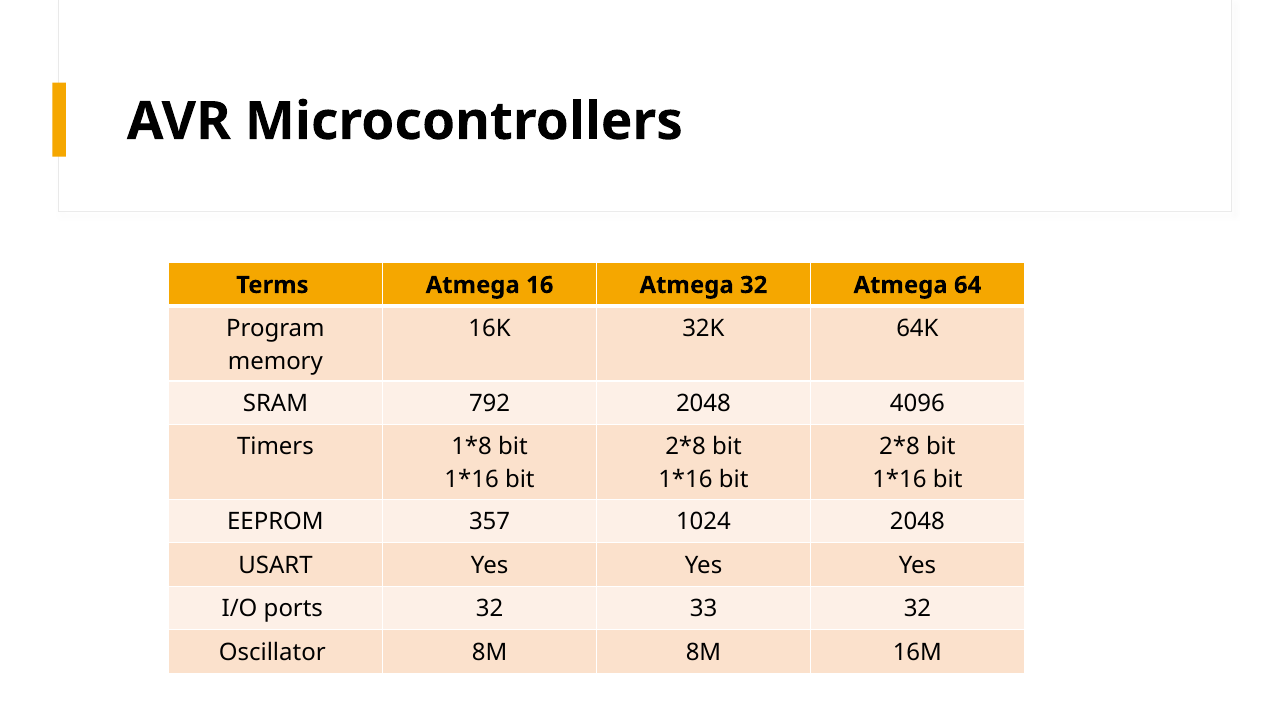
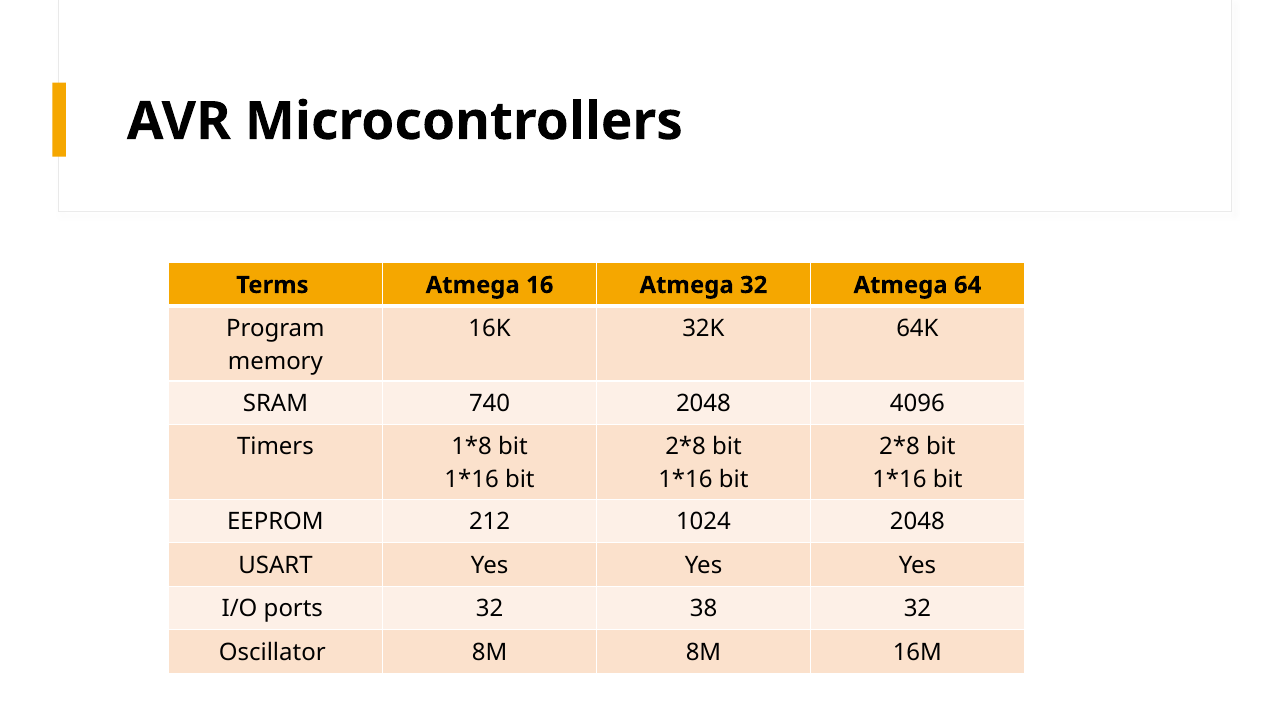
792: 792 -> 740 (490, 404)
357: 357 -> 212 (490, 522)
33: 33 -> 38 (704, 609)
